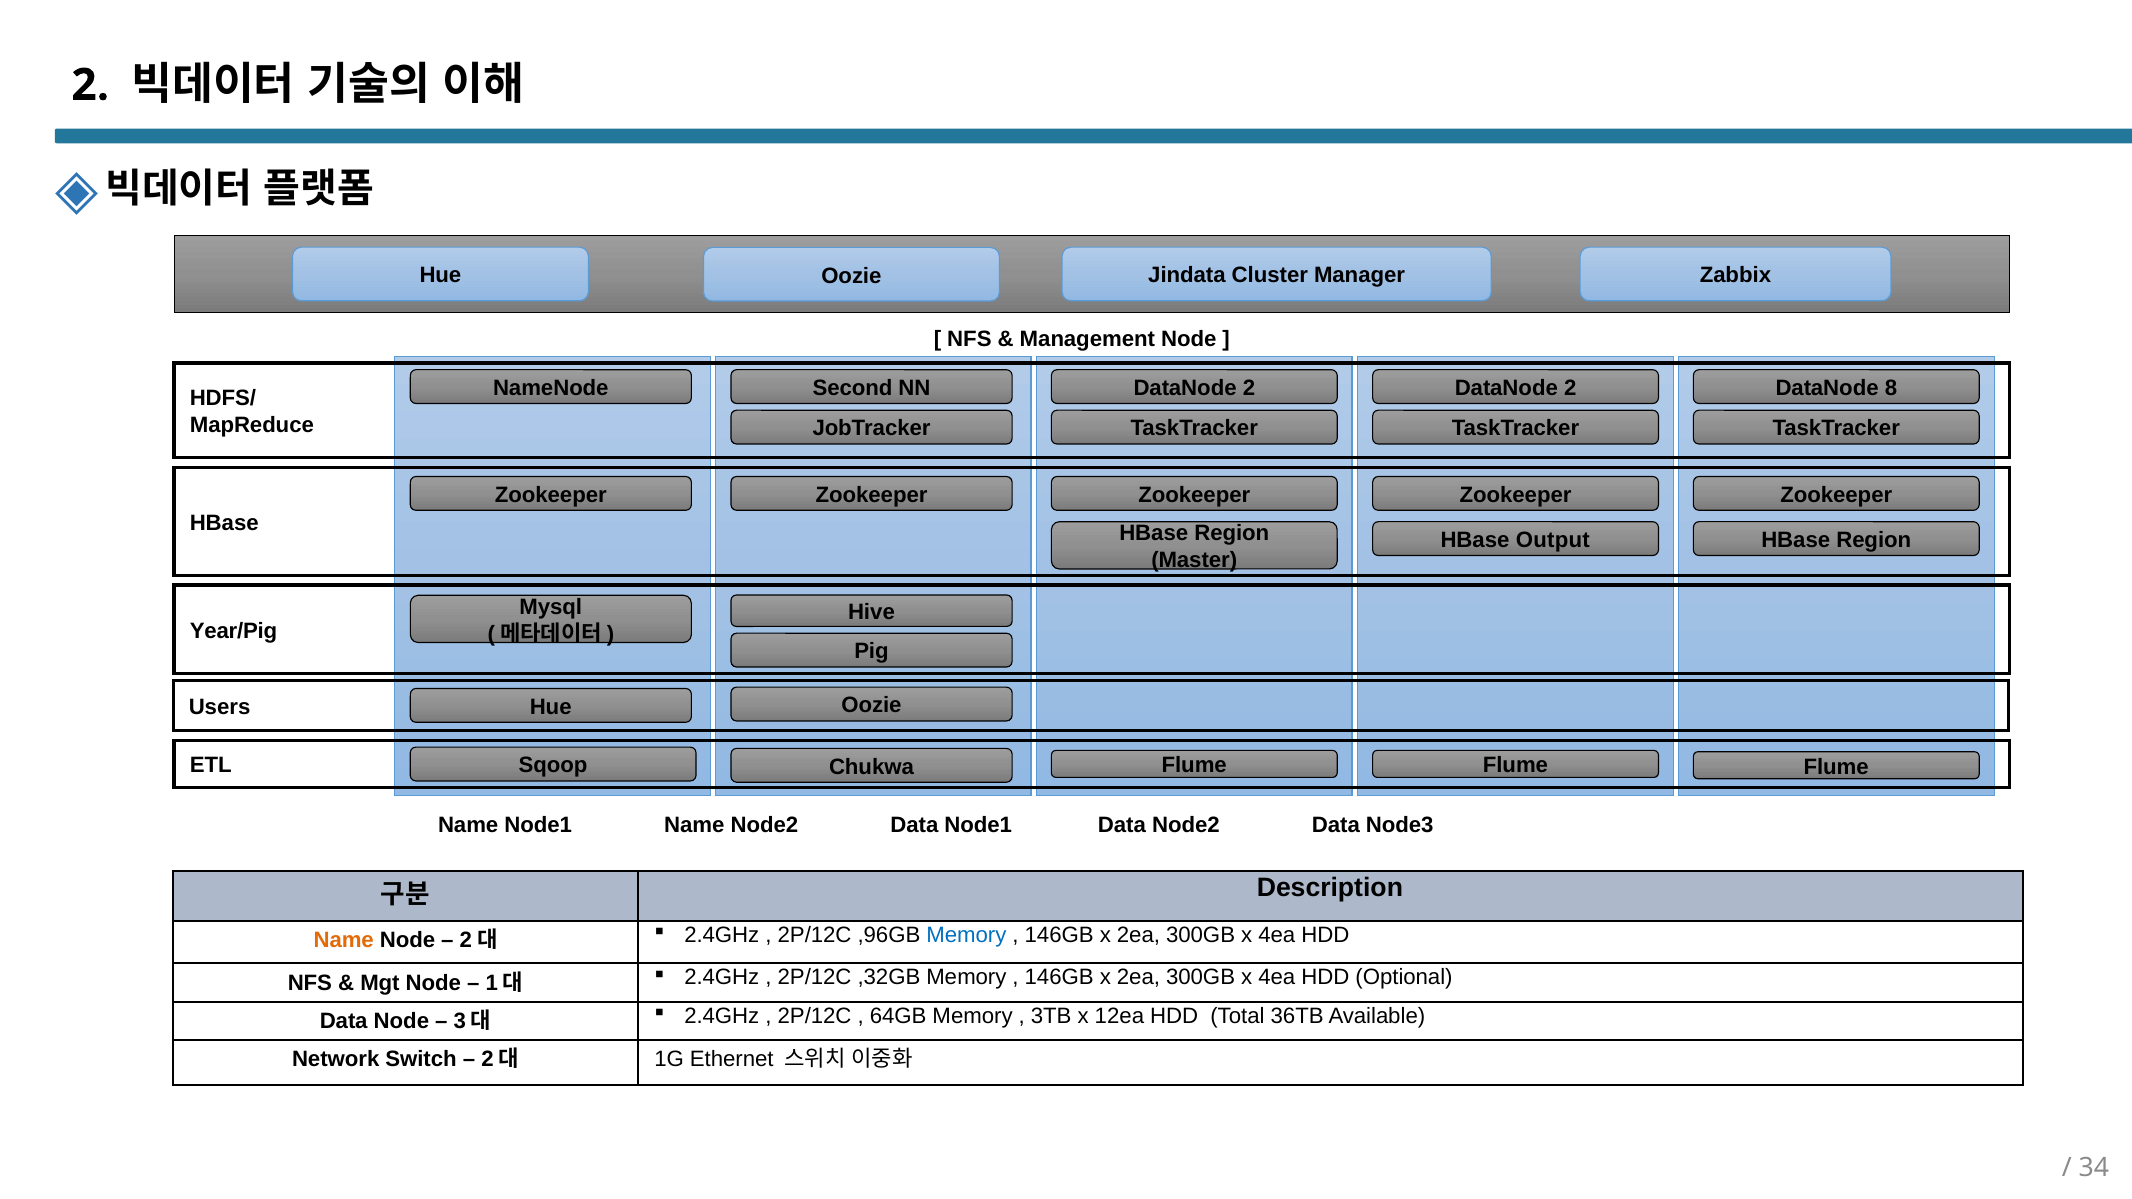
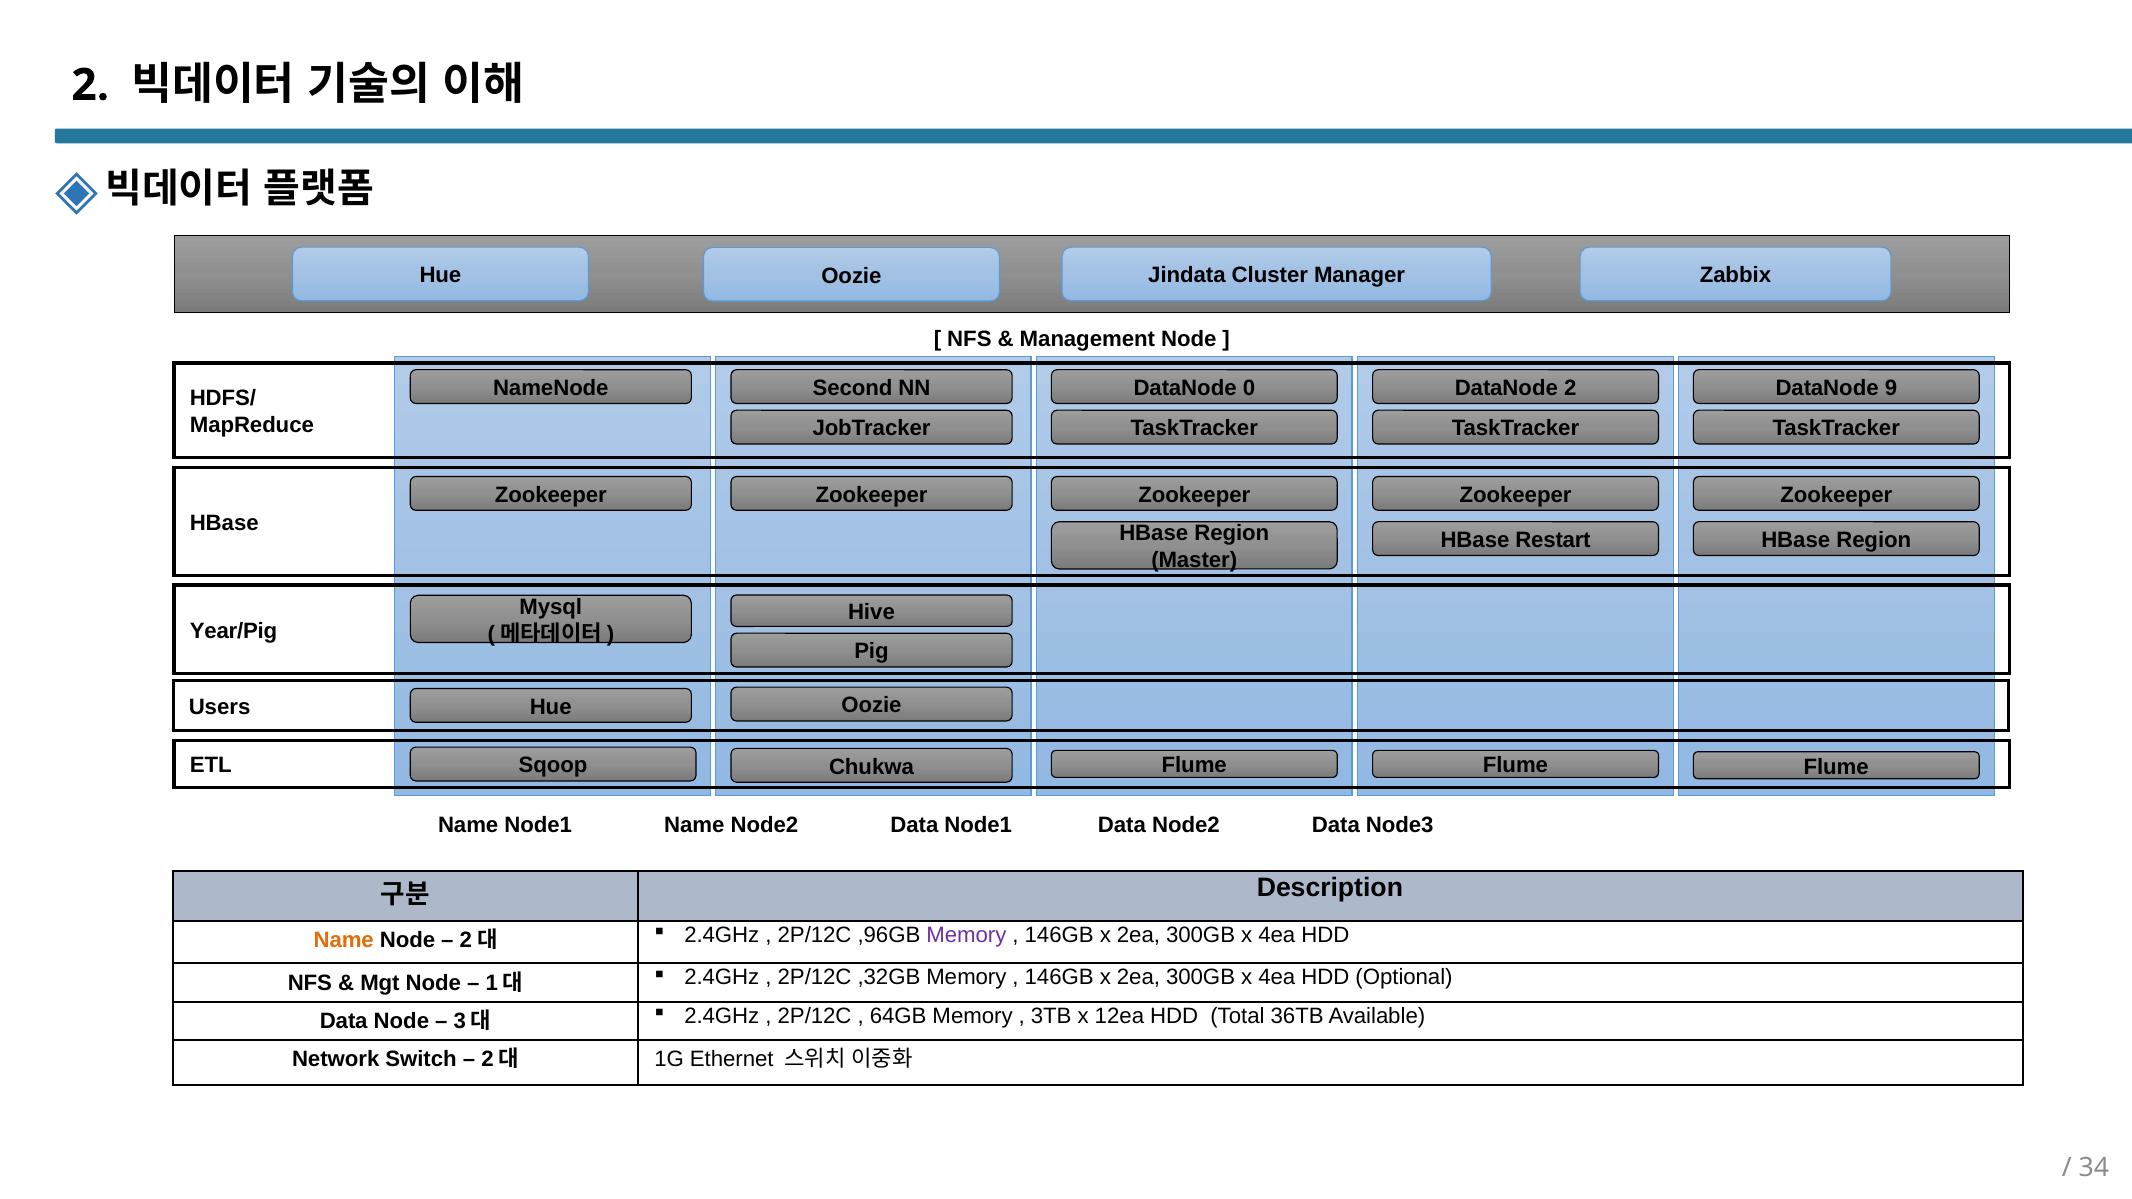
2: 2 -> 0 (1249, 388)
8: 8 -> 9 (1891, 388)
Output: Output -> Restart (1553, 540)
Memory colour: blue -> purple (966, 935)
